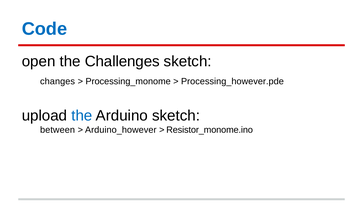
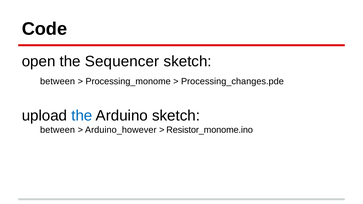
Code colour: blue -> black (44, 29)
Challenges: Challenges -> Sequencer (122, 61)
changes: changes -> between (58, 82)
Processing_however.pde: Processing_however.pde -> Processing_changes.pde (232, 82)
